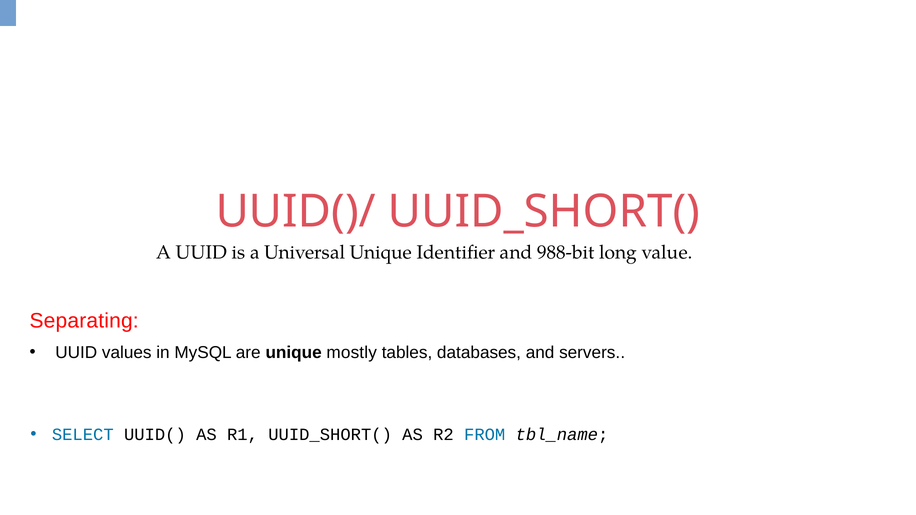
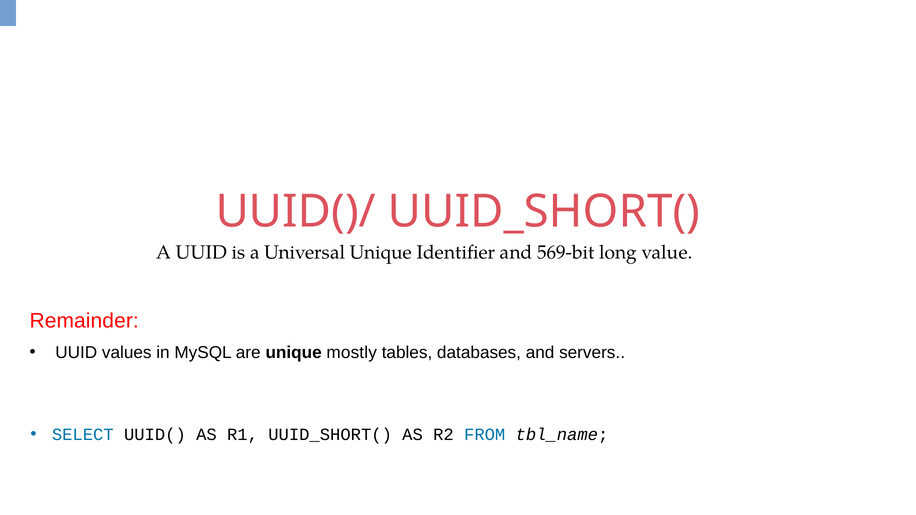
988-bit: 988-bit -> 569-bit (566, 252)
Separating: Separating -> Remainder (84, 321)
